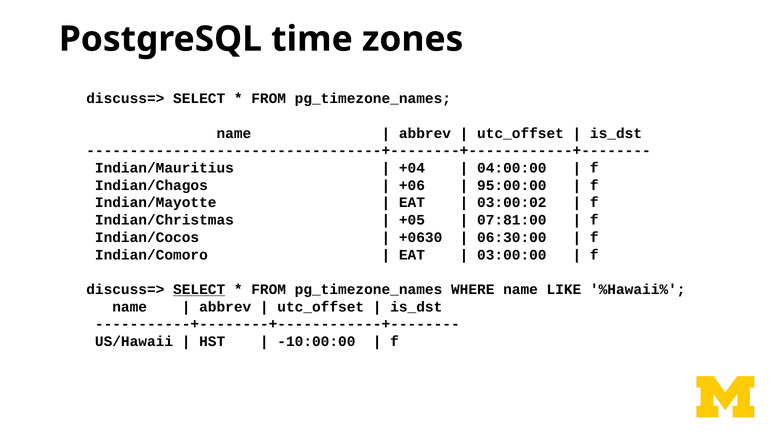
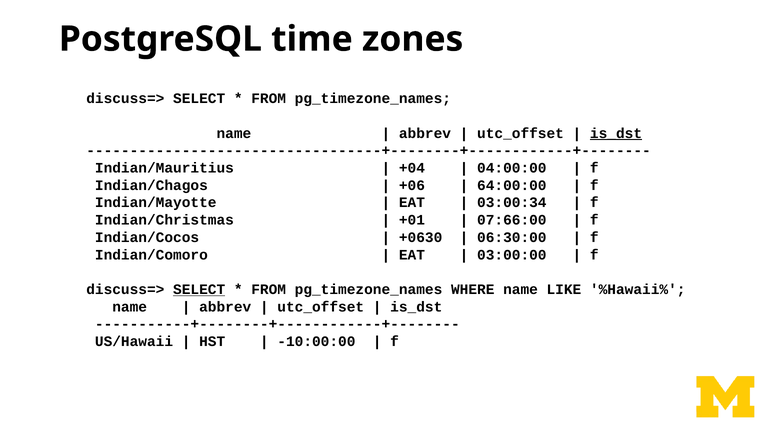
is_dst underline: none -> present (616, 133)
95:00:00: 95:00:00 -> 64:00:00 (512, 185)
03:00:02: 03:00:02 -> 03:00:34 (512, 203)
+05: +05 -> +01 (412, 220)
07:81:00: 07:81:00 -> 07:66:00 (512, 220)
